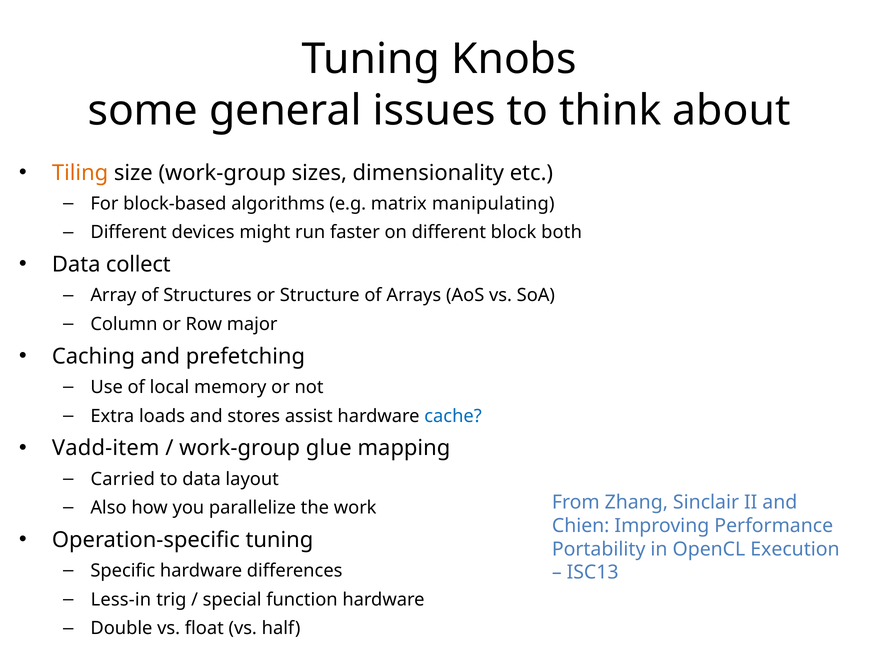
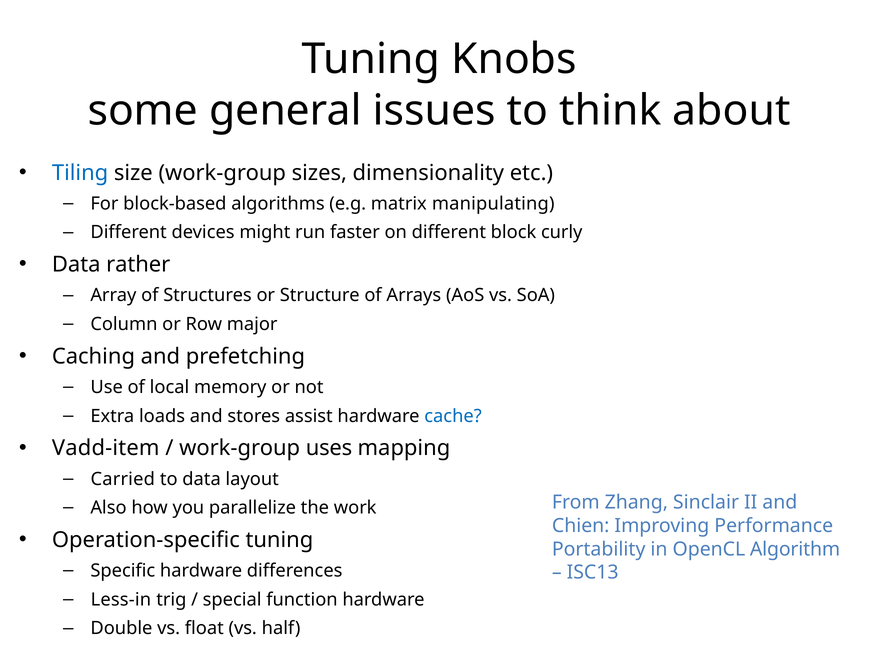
Tiling colour: orange -> blue (80, 173)
both: both -> curly (562, 232)
collect: collect -> rather (138, 265)
glue: glue -> uses (329, 448)
Execution: Execution -> Algorithm (795, 549)
